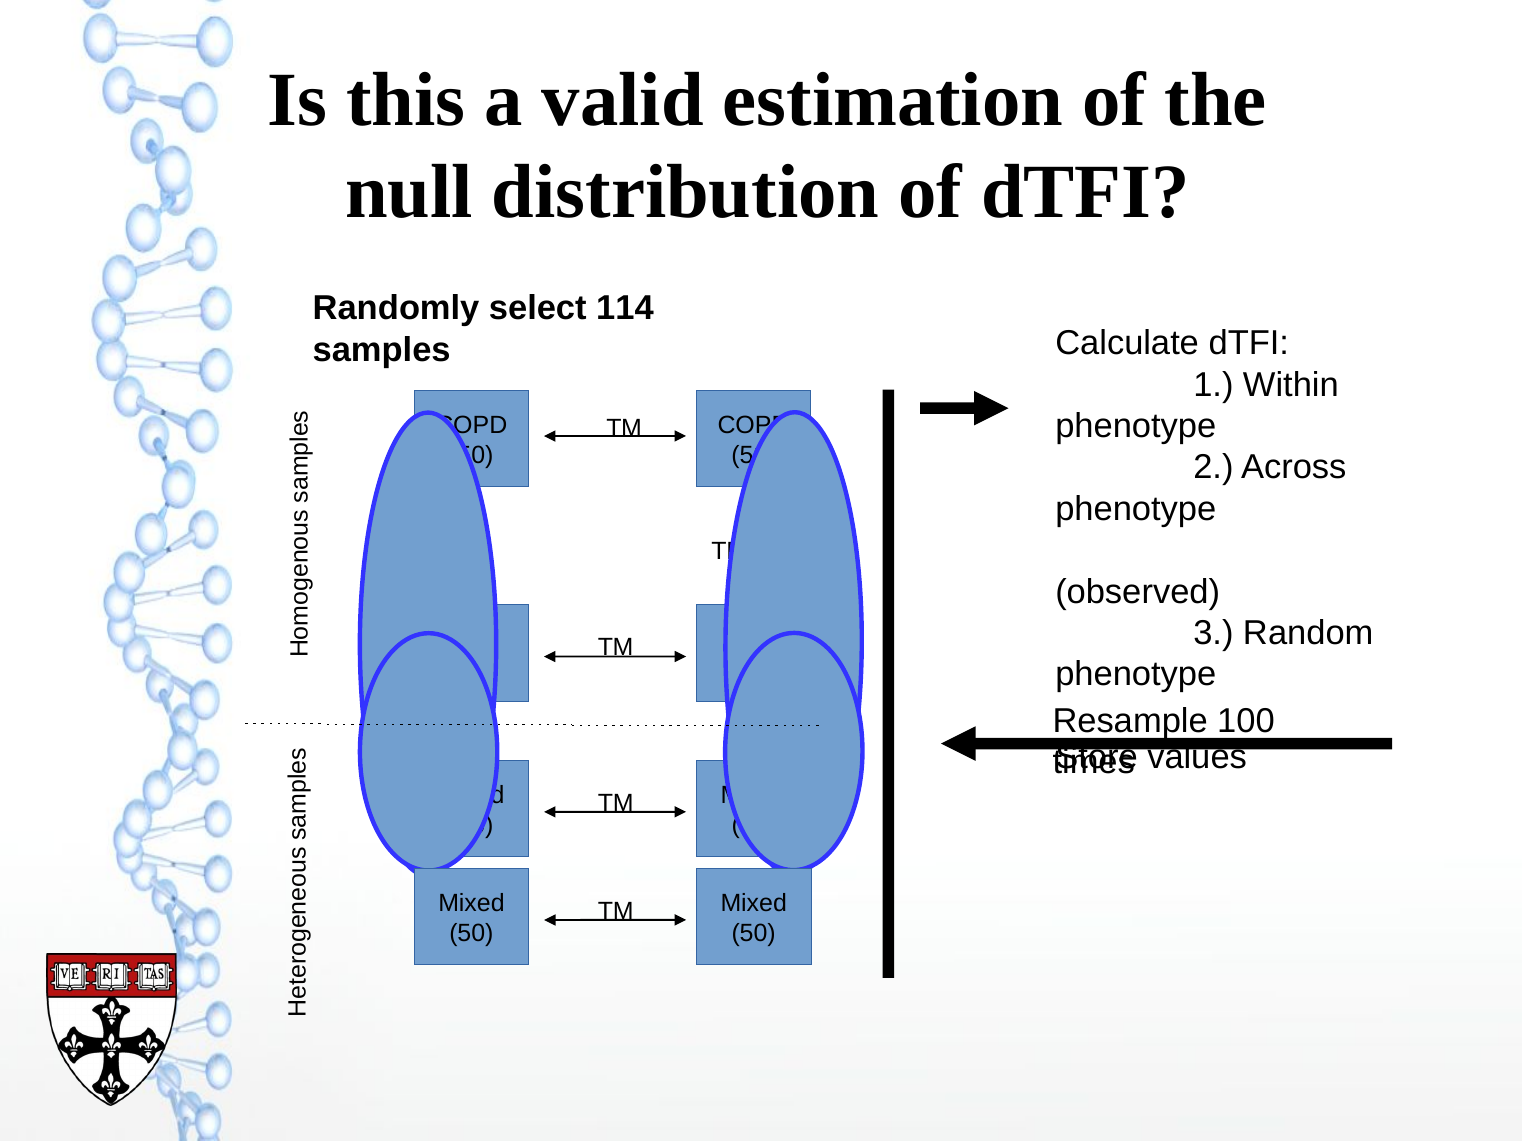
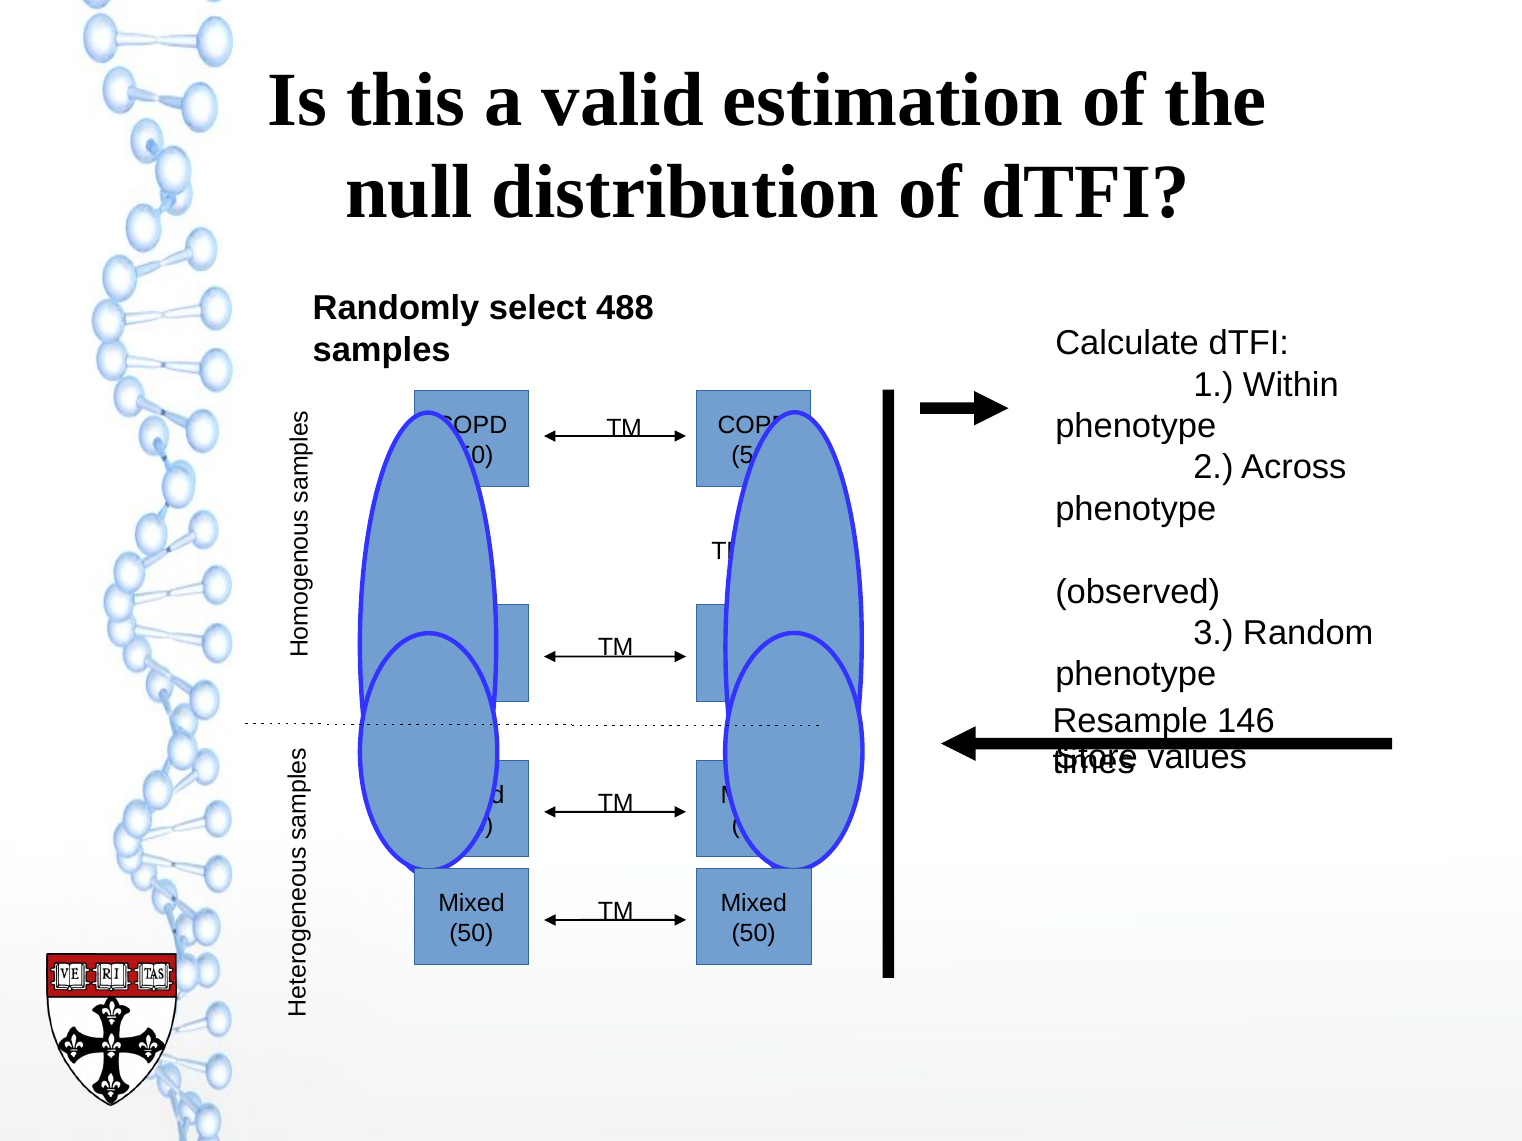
114: 114 -> 488 (625, 308)
100: 100 -> 146 (1246, 721)
